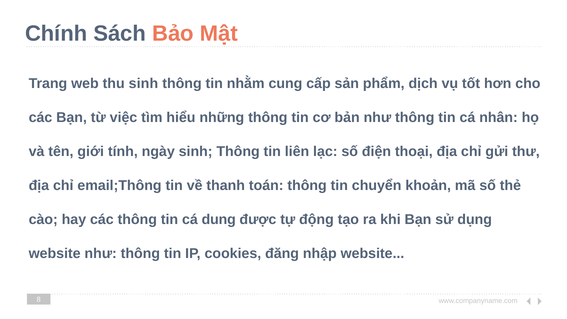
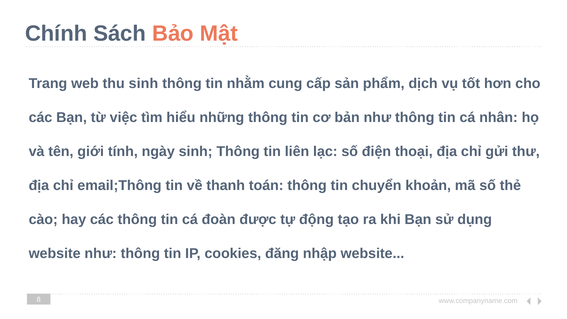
dung: dung -> đoàn (219, 219)
